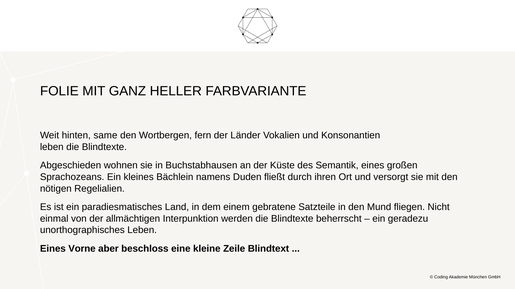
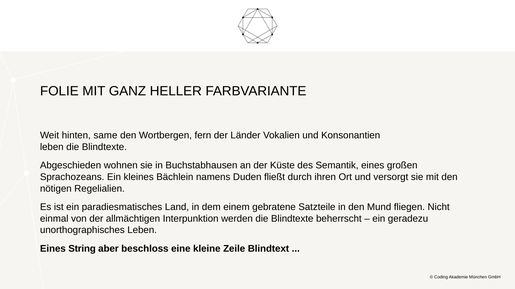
Vorne: Vorne -> String (82, 249)
